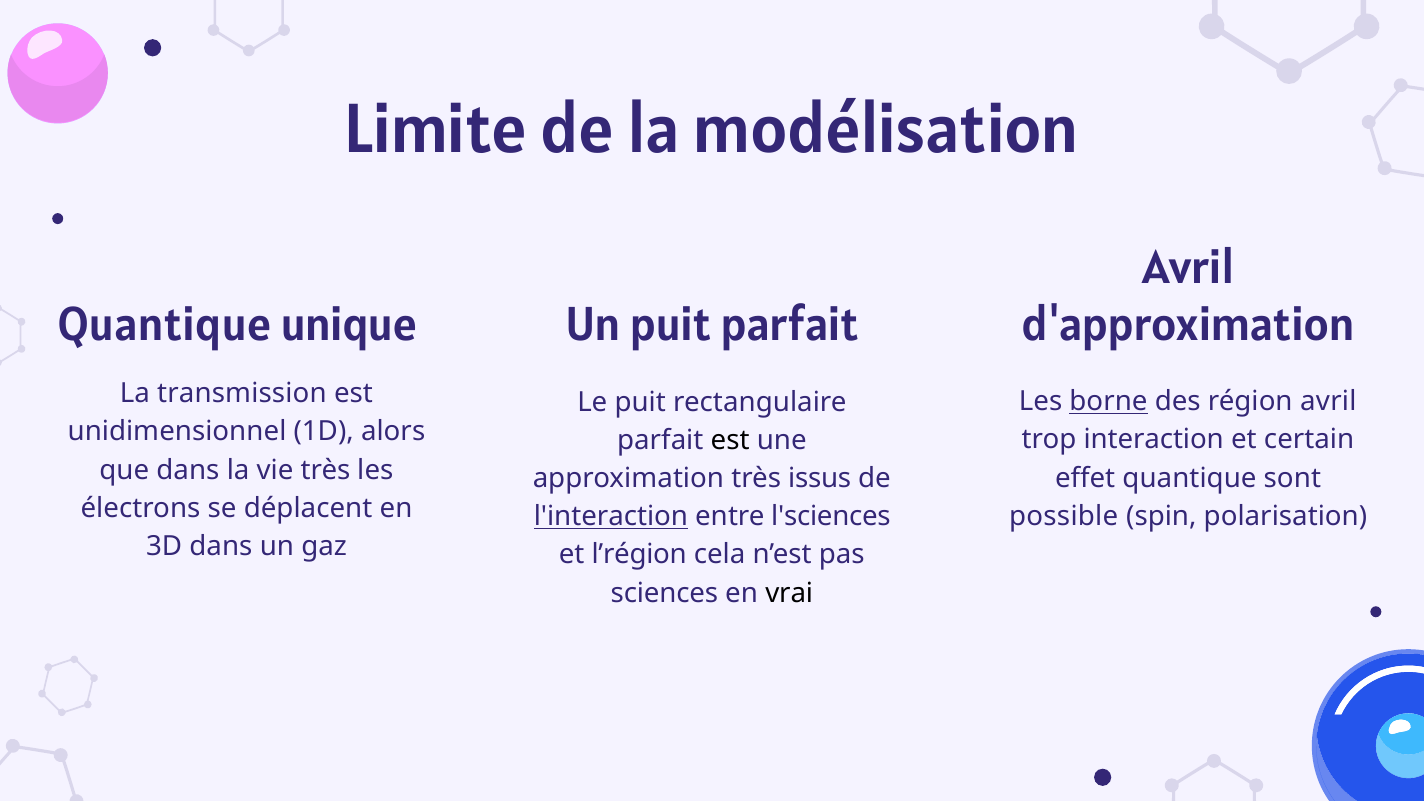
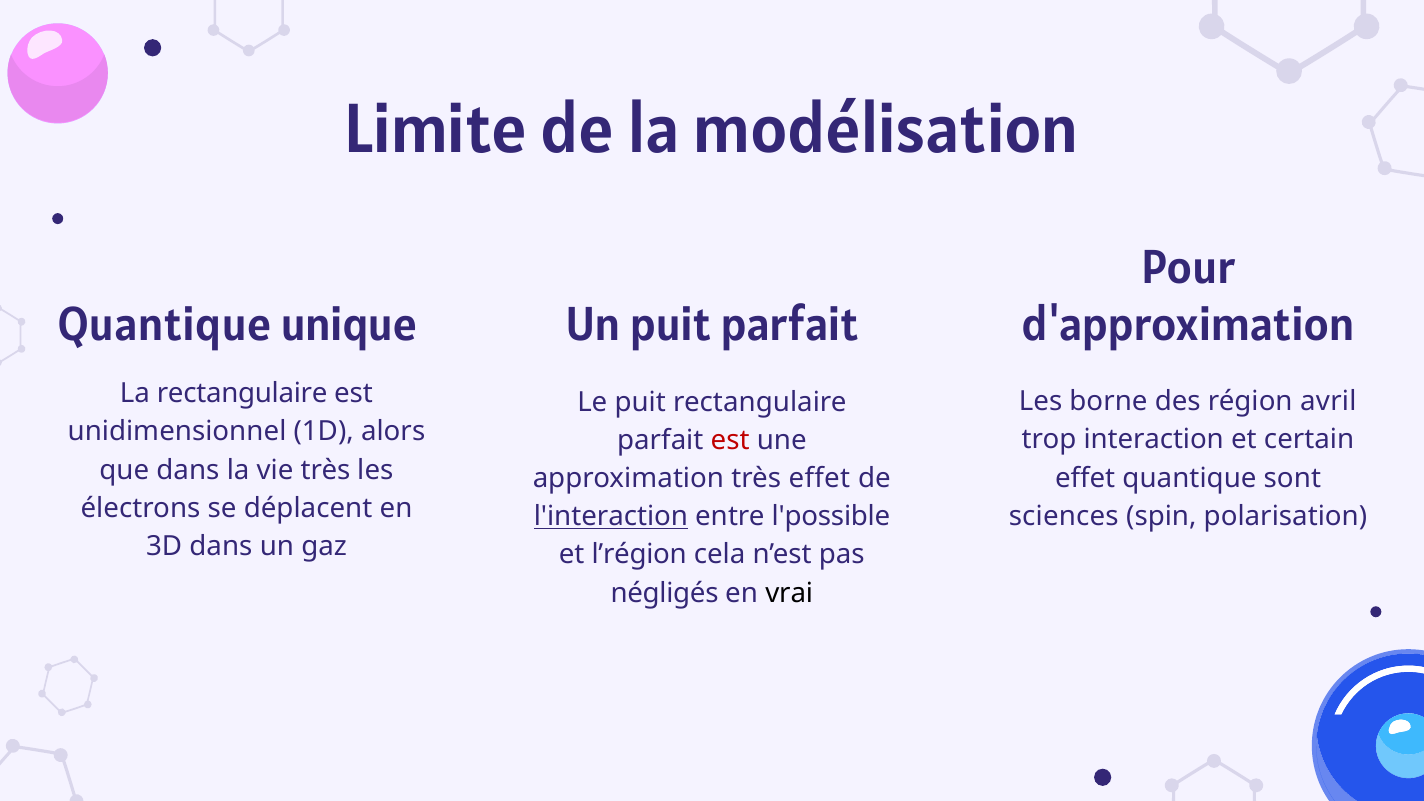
Avril: Avril -> Pour (1188, 267)
La transmission: transmission -> rectangulaire (242, 394)
borne underline: present -> none (1108, 402)
est colour: black -> red (730, 440)
très issus: issus -> effet (819, 478)
possible: possible -> sciences (1064, 516)
l'sciences: l'sciences -> l'possible (831, 517)
sciences: sciences -> négligés (665, 593)
